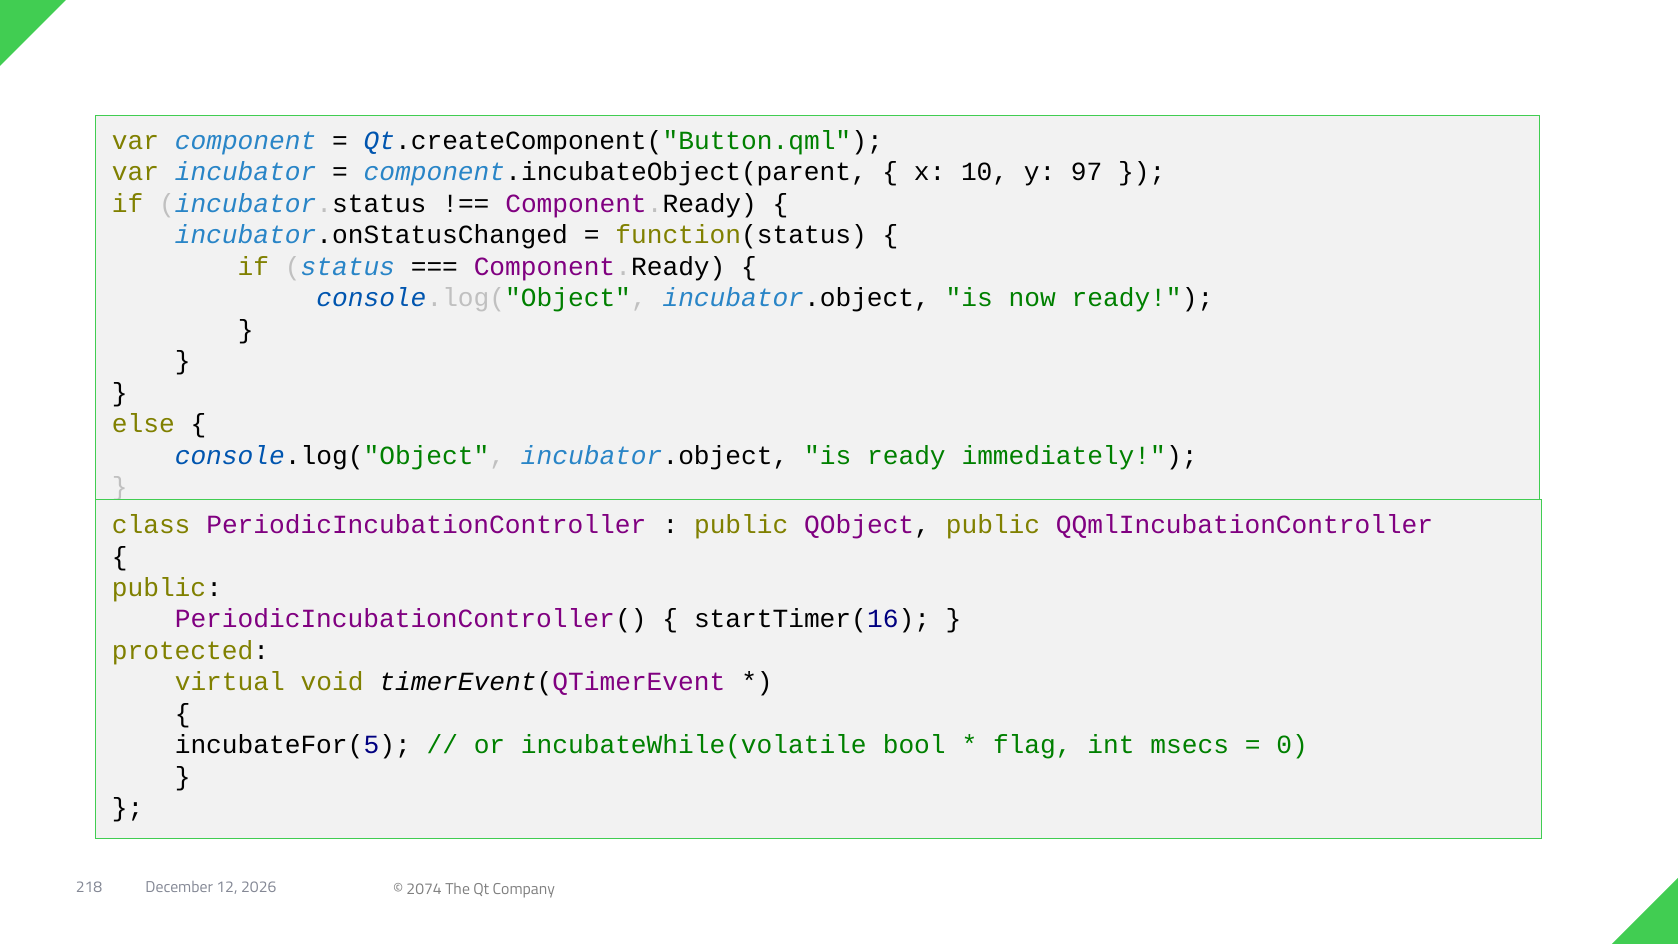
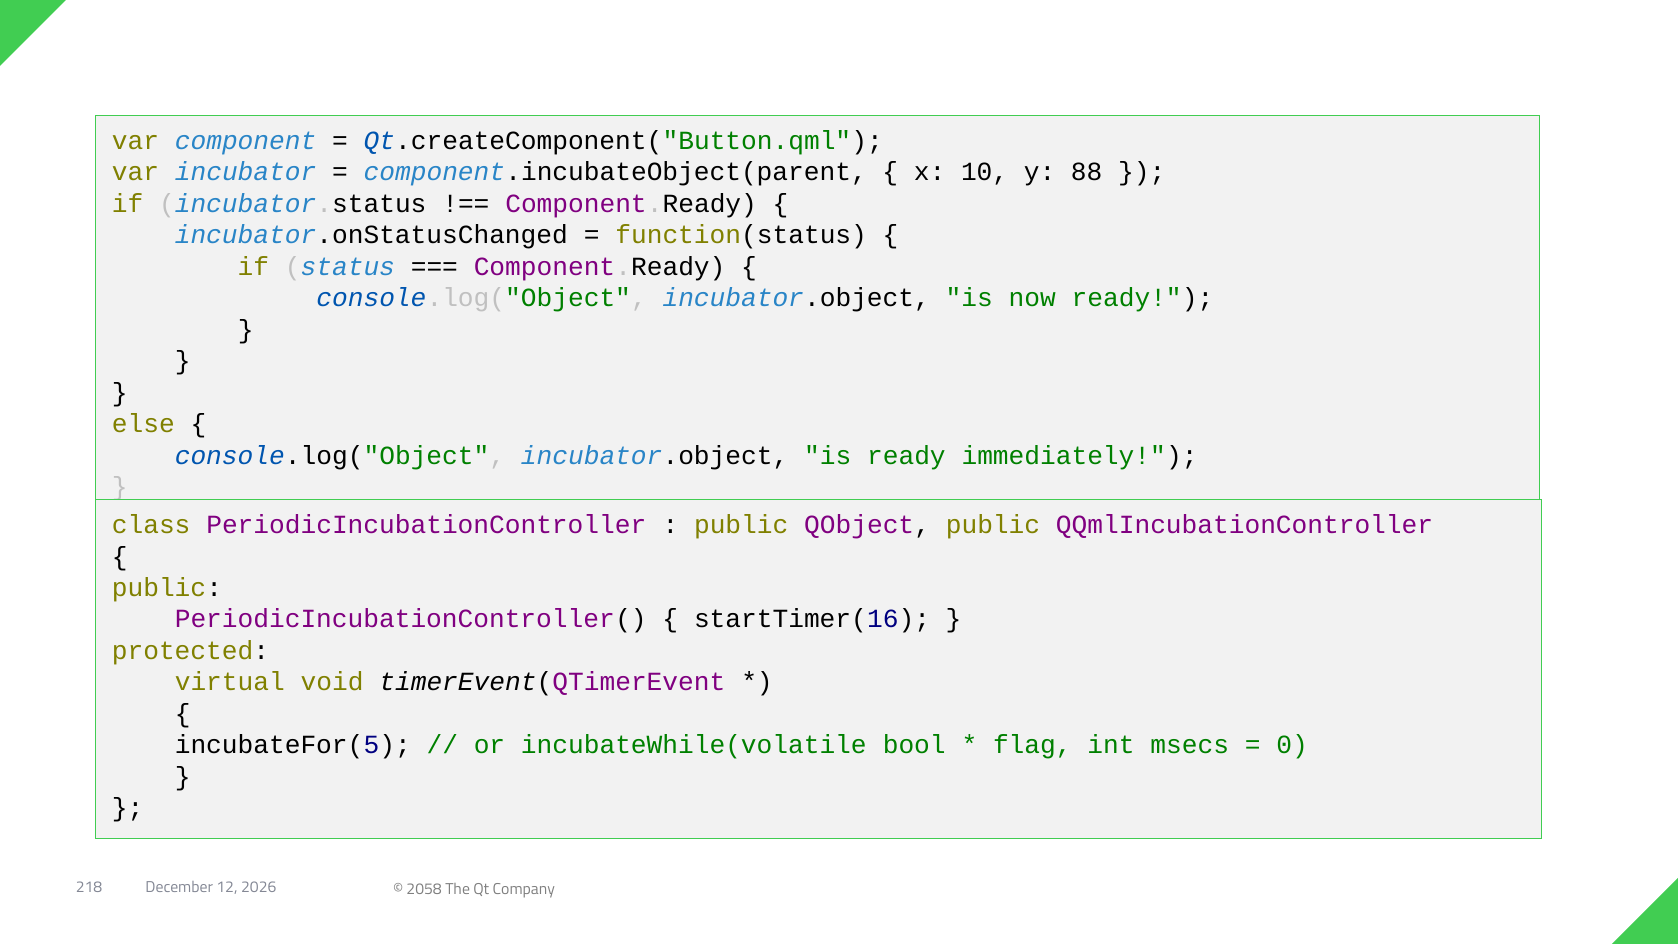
97: 97 -> 88 (1087, 172)
2074: 2074 -> 2058 (424, 889)
